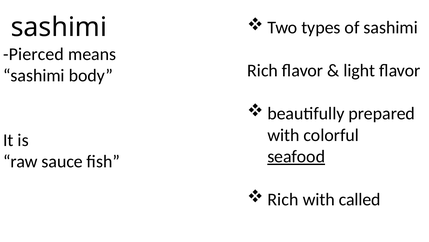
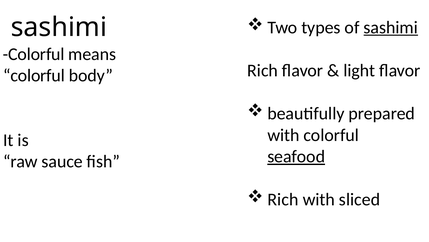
sashimi underline: none -> present (391, 27)
Pierced: Pierced -> Colorful (34, 54)
sashimi: sashimi -> colorful (34, 75)
called: called -> sliced (360, 199)
